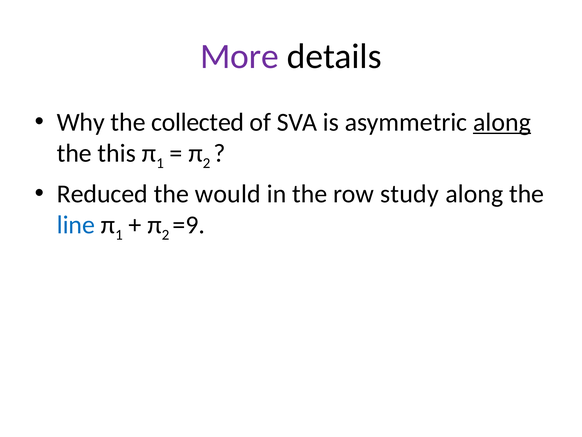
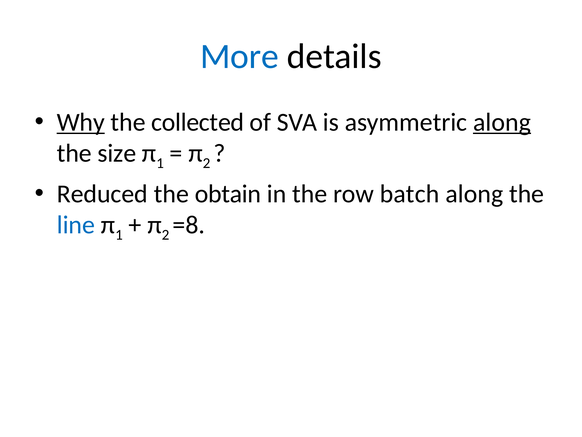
More colour: purple -> blue (239, 56)
Why underline: none -> present (81, 122)
this: this -> size (117, 153)
would: would -> obtain (228, 194)
study: study -> batch (410, 194)
=9: =9 -> =8 (189, 225)
